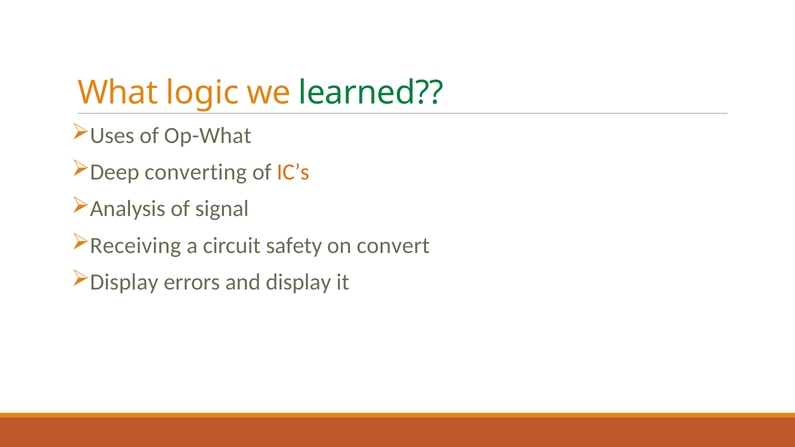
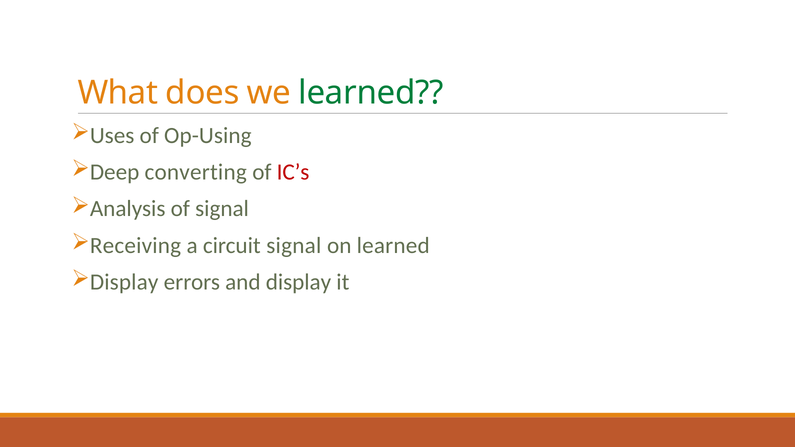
logic: logic -> does (202, 93)
Op-What: Op-What -> Op-Using (208, 136)
IC’s colour: orange -> red (293, 172)
circuit safety: safety -> signal (294, 245)
on convert: convert -> learned (393, 245)
